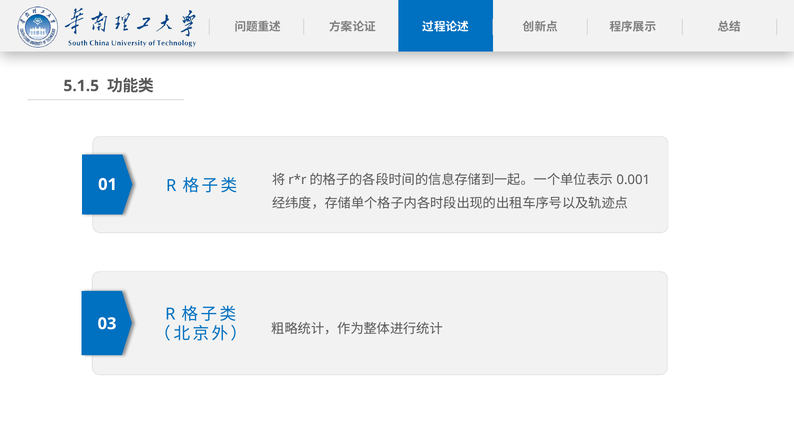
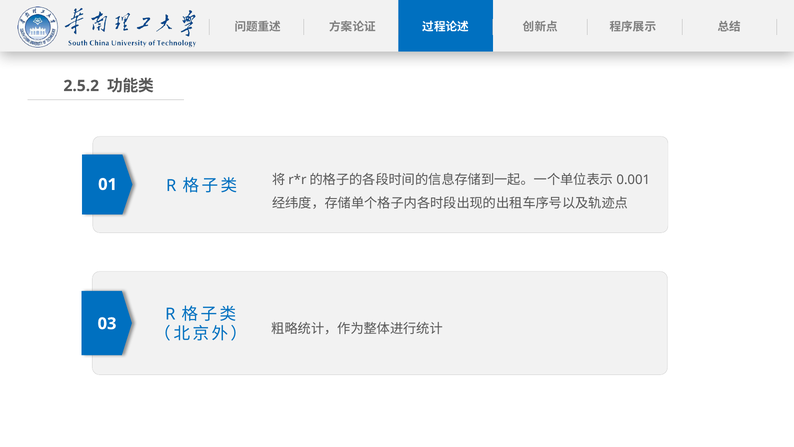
5.1.5: 5.1.5 -> 2.5.2 (81, 86)
